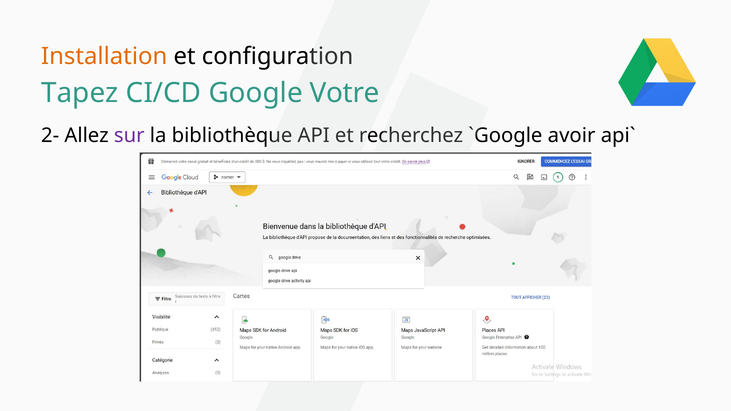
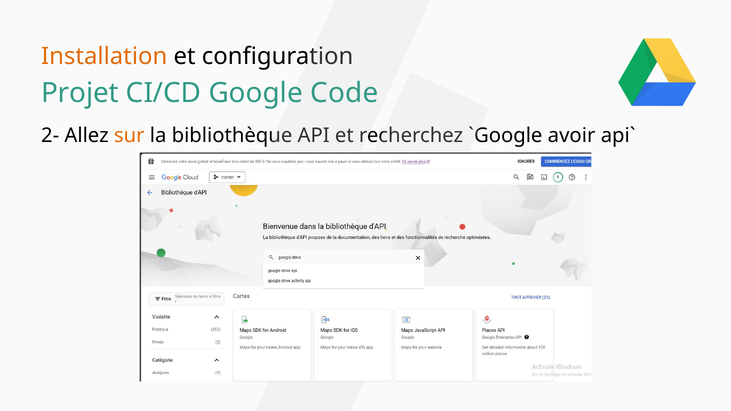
Tapez: Tapez -> Projet (80, 93)
Votre: Votre -> Code (344, 93)
sur colour: purple -> orange (129, 135)
